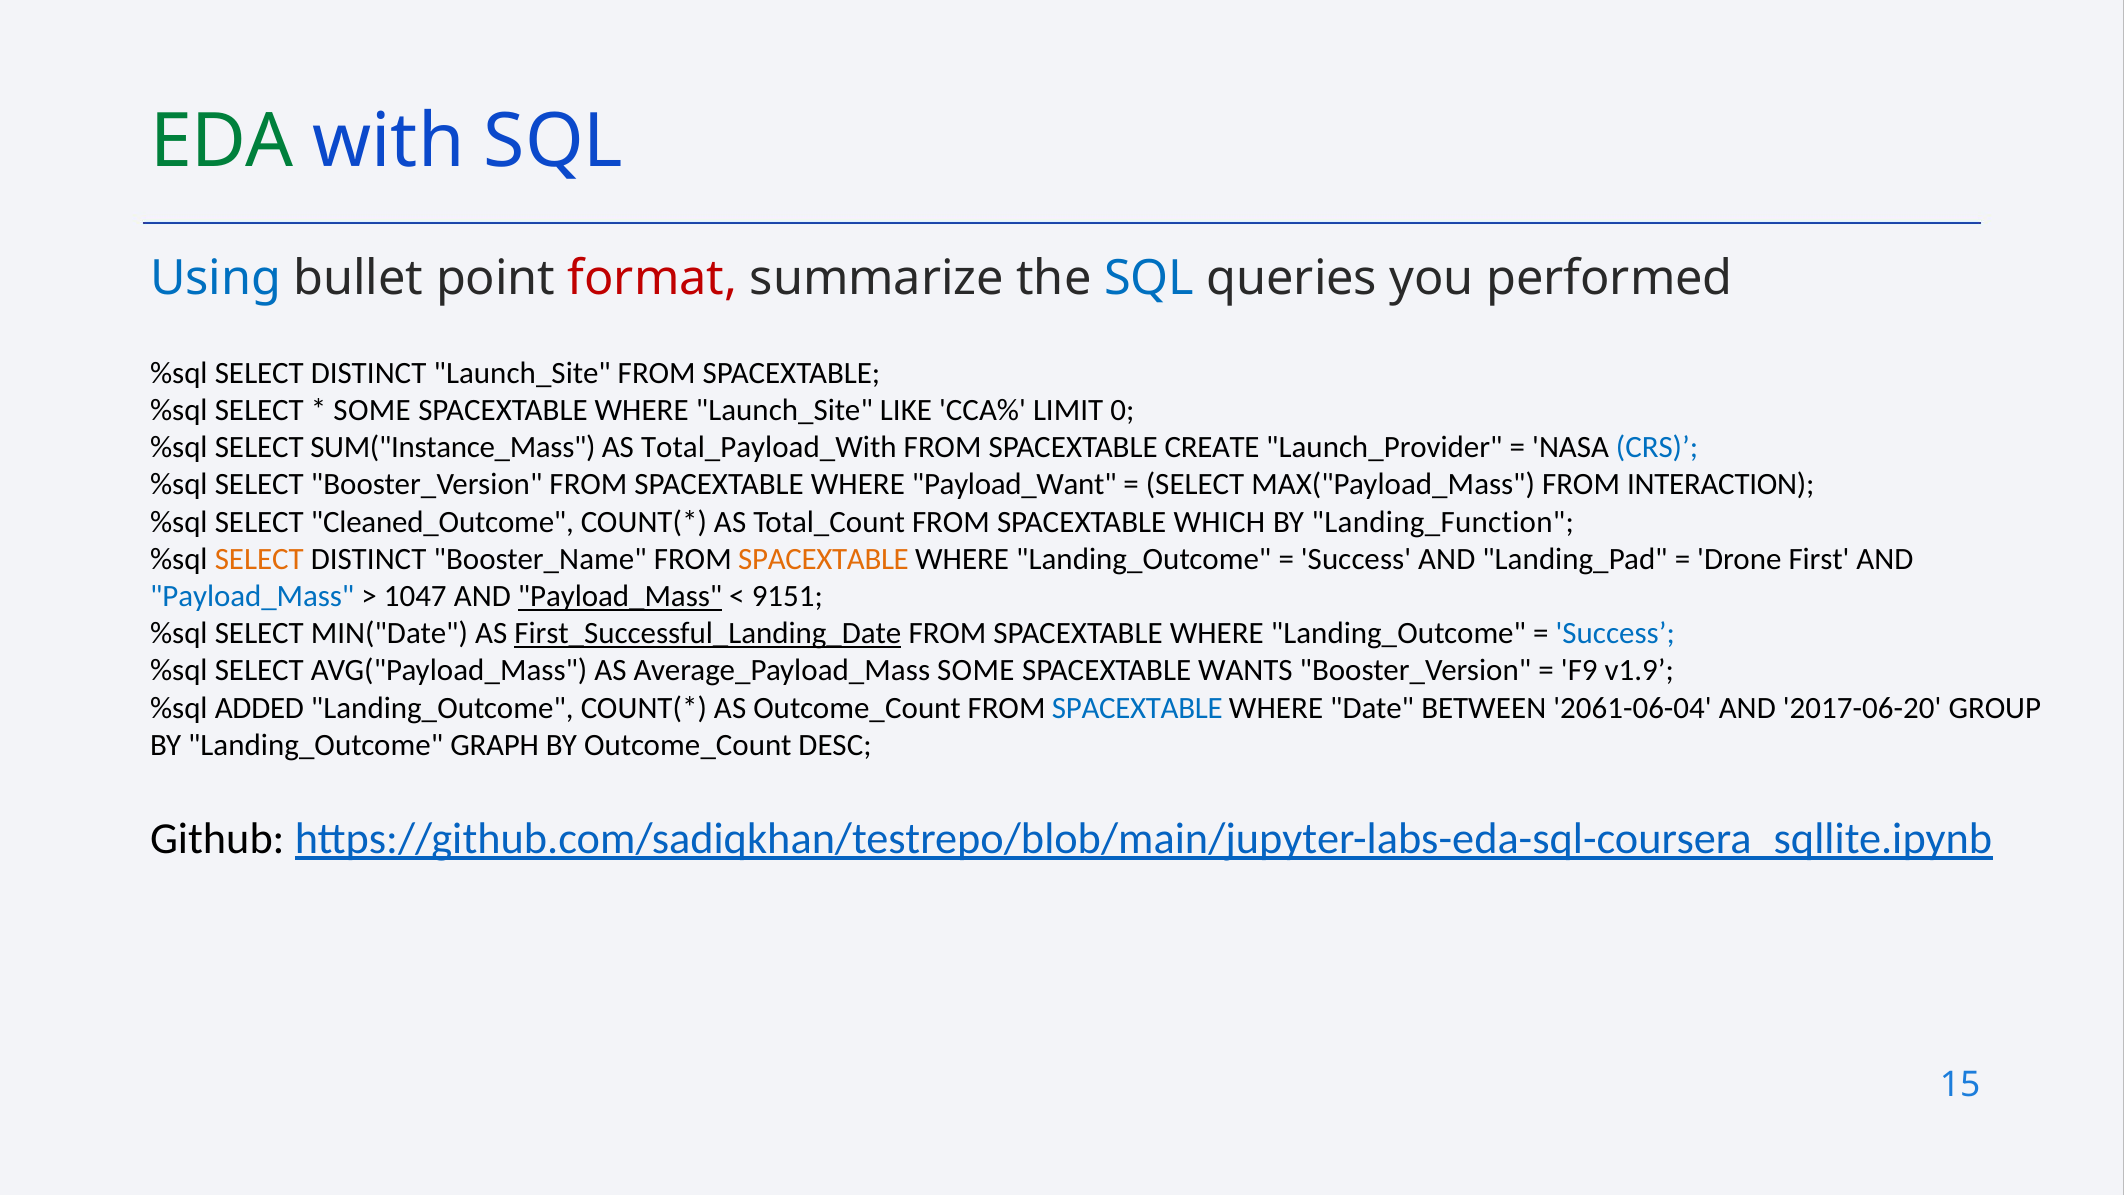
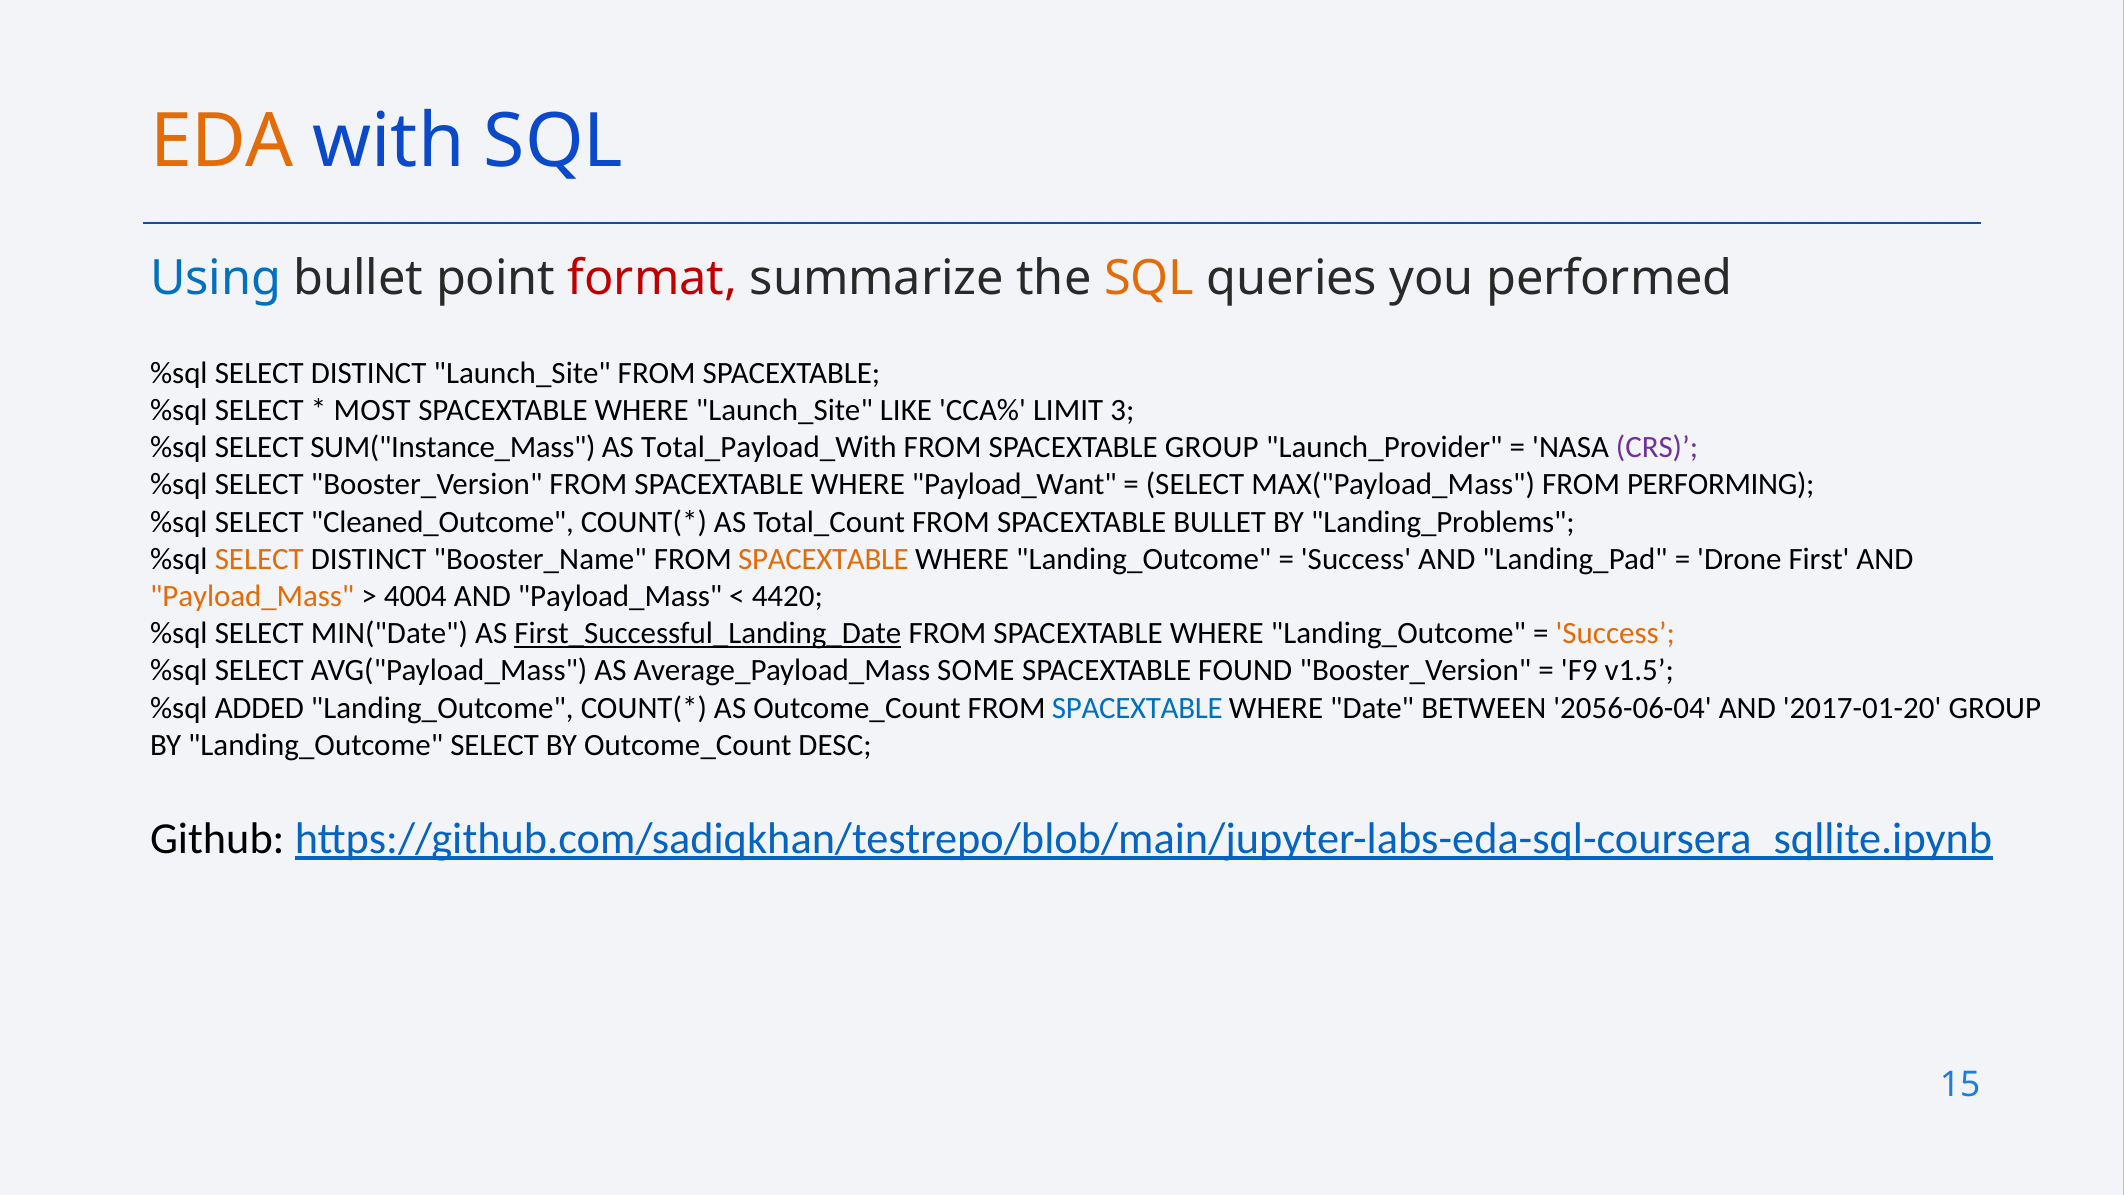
EDA colour: green -> orange (222, 142)
SQL colour: blue -> orange (1149, 279)
SOME: SOME -> MOST (372, 410)
0: 0 -> 3 (1122, 410)
SPACEXTABLE CREATE: CREATE -> GROUP (1212, 447)
CRS colour: blue -> purple (1657, 447)
INTERACTION: INTERACTION -> PERFORMING (1721, 485)
SPACEXTABLE WHICH: WHICH -> BULLET (1220, 522)
Landing_Function: Landing_Function -> Landing_Problems (1443, 522)
Payload_Mass colour: blue -> orange (252, 596)
1047: 1047 -> 4004 (415, 596)
Payload_Mass underline: present -> none (620, 596)
9151: 9151 -> 4420 (787, 596)
Success colour: blue -> orange (1615, 633)
WANTS: WANTS -> FOUND (1245, 671)
v1.9: v1.9 -> v1.5 (1639, 671)
2061-06-04: 2061-06-04 -> 2056-06-04 (1633, 708)
2017-06-20: 2017-06-20 -> 2017-01-20 (1862, 708)
Landing_Outcome GRAPH: GRAPH -> SELECT (495, 745)
